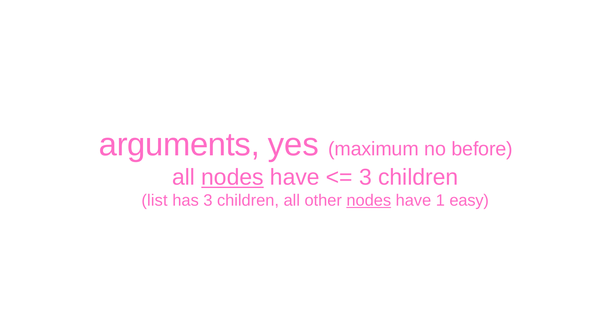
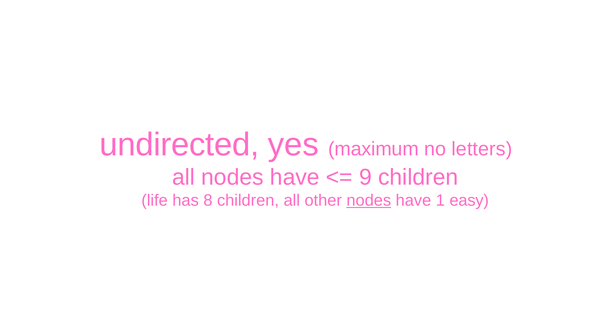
arguments: arguments -> undirected (179, 145)
before: before -> letters (482, 149)
nodes underline: present -> none (232, 177)
3: 3 -> 9 (365, 177)
list: list -> life (155, 201)
has 3: 3 -> 8 (208, 201)
